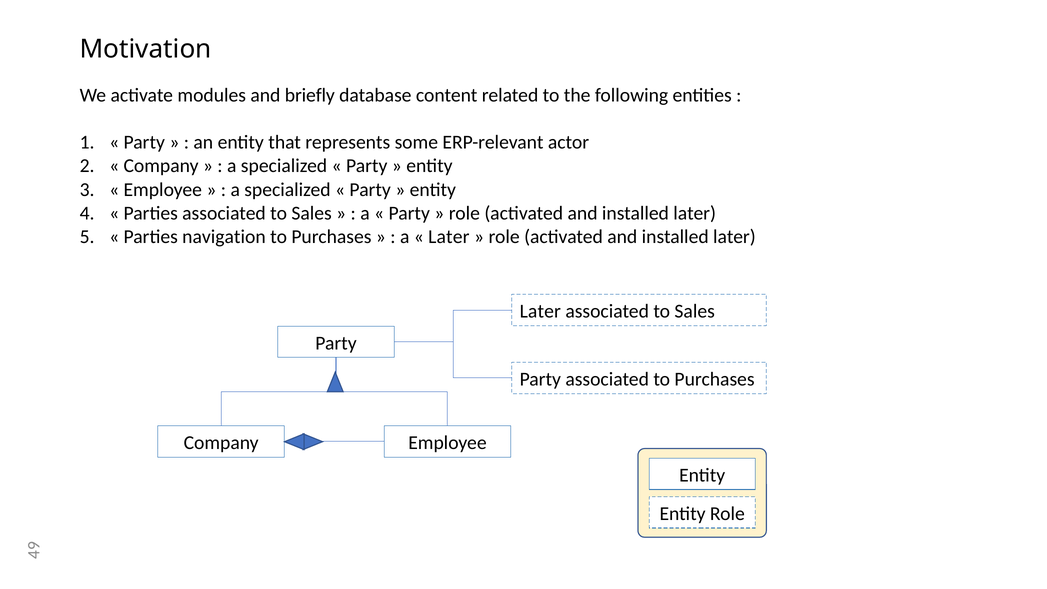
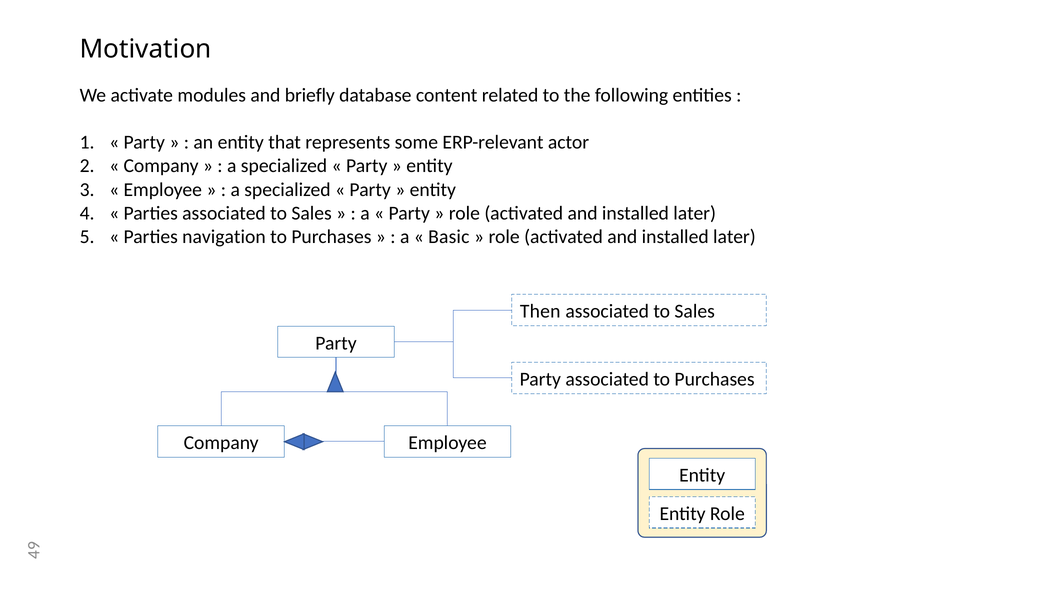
Later: Later -> Basic (449, 237)
Later: Later -> Then (540, 311)
